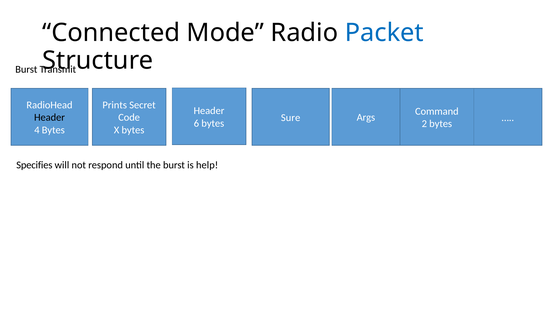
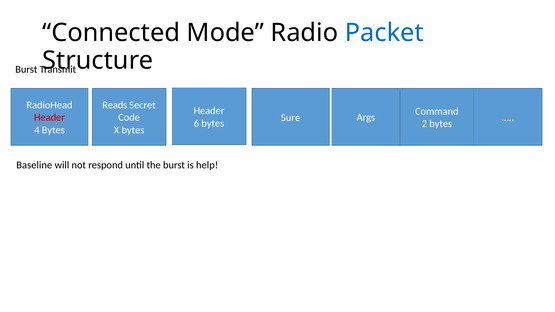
Prints: Prints -> Reads (115, 105)
Header colour: black -> red (50, 118)
Specifies: Specifies -> Baseline (34, 165)
